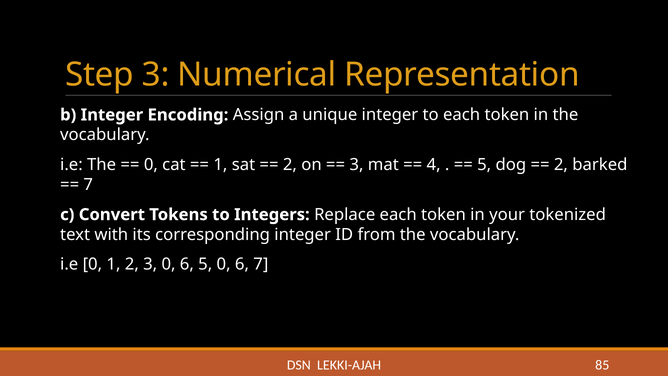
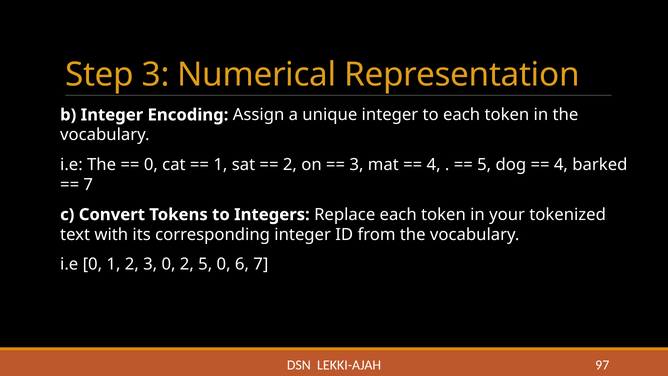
2: 2 -> 4 (561, 165)
3 0 6: 6 -> 2 (187, 264)
85: 85 -> 97 (602, 365)
